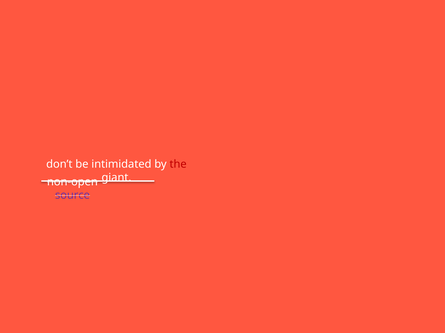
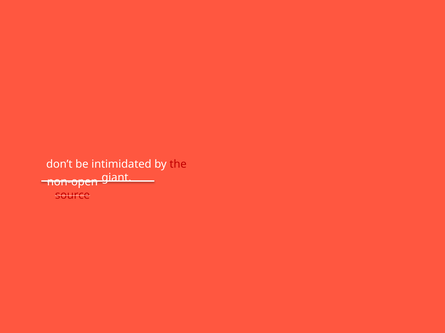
source colour: purple -> red (72, 196)
